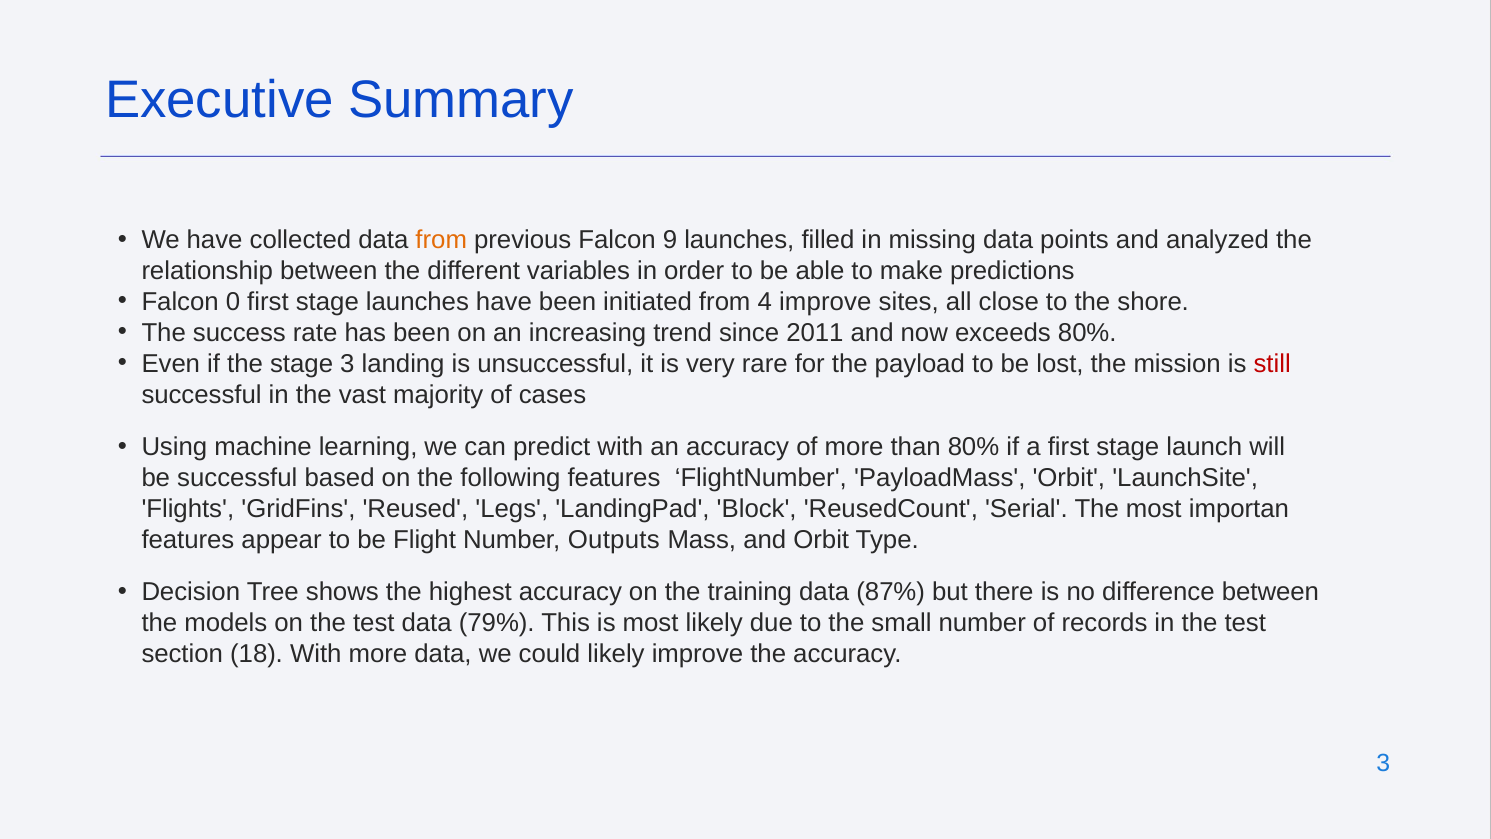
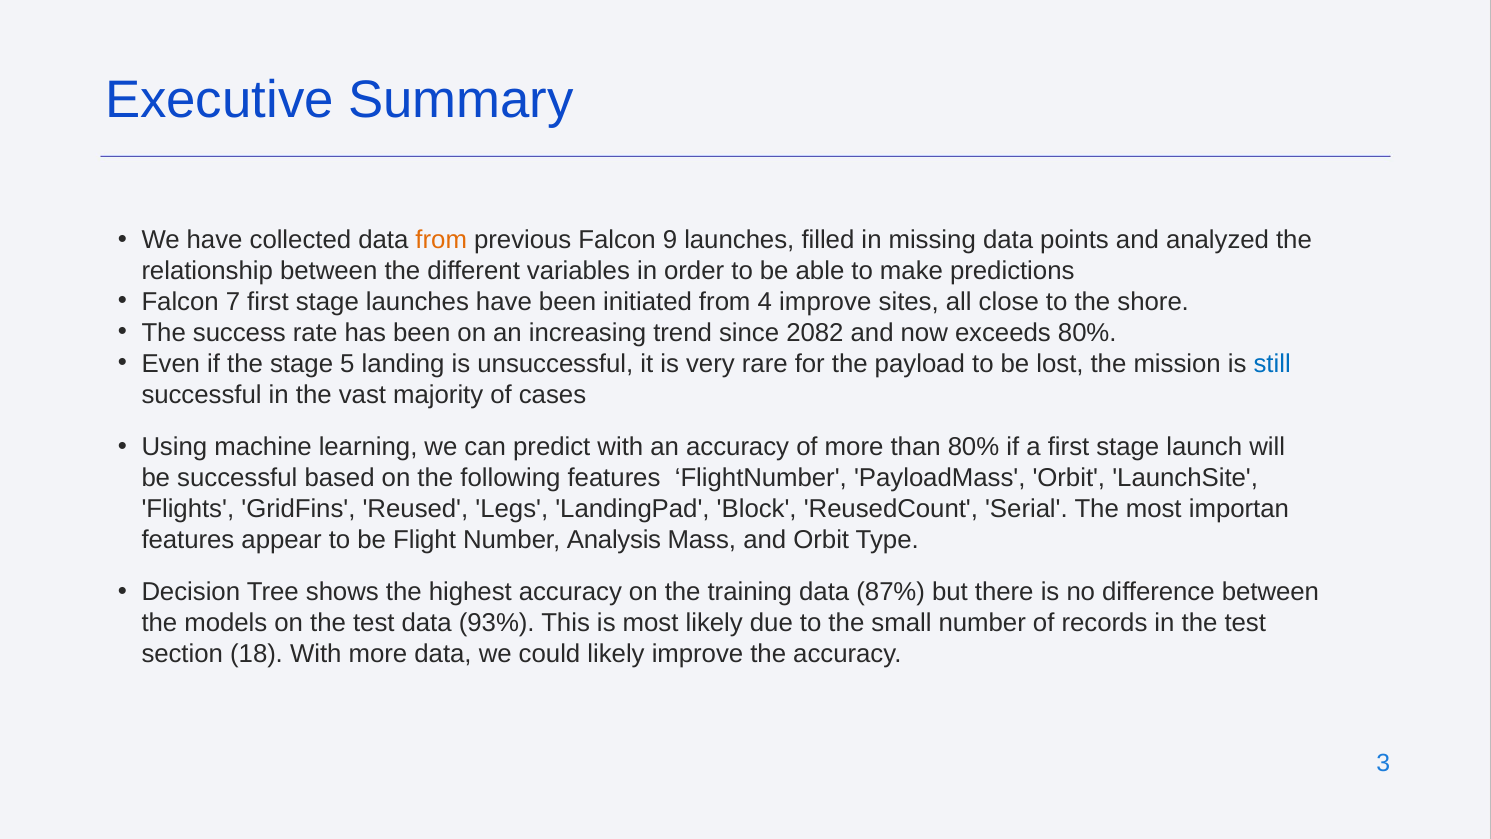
0: 0 -> 7 (233, 302)
2011: 2011 -> 2082 (815, 333)
stage 3: 3 -> 5 (347, 363)
still colour: red -> blue (1272, 363)
Outputs: Outputs -> Analysis (614, 540)
79%: 79% -> 93% (497, 623)
